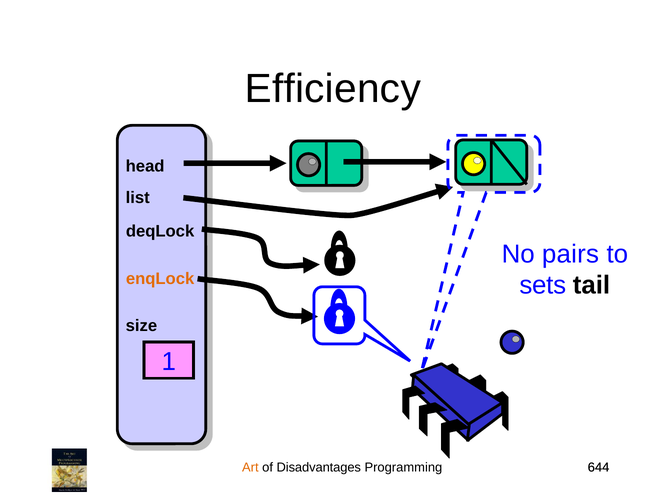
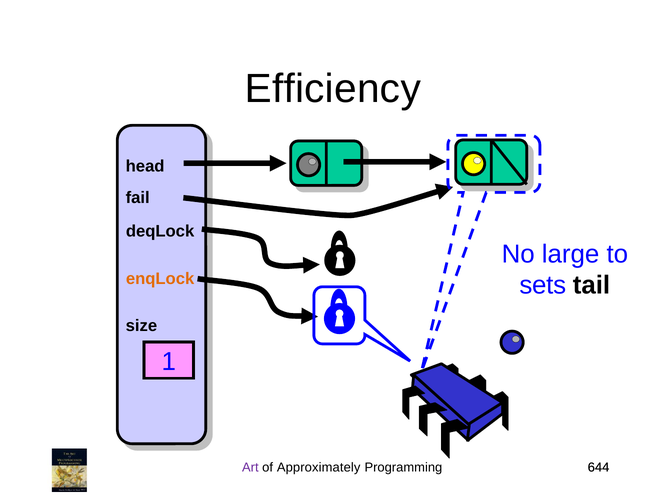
list: list -> fail (138, 198)
pairs: pairs -> large (571, 254)
Art colour: orange -> purple (250, 467)
Disadvantages: Disadvantages -> Approximately (319, 467)
